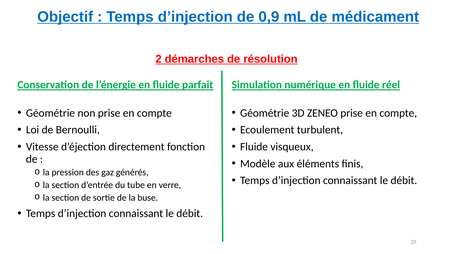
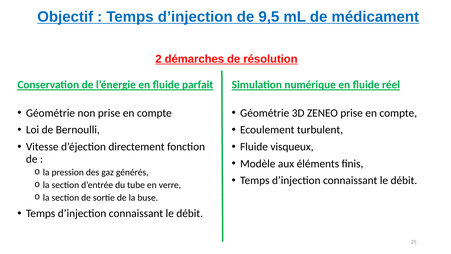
0,9: 0,9 -> 9,5 (269, 17)
